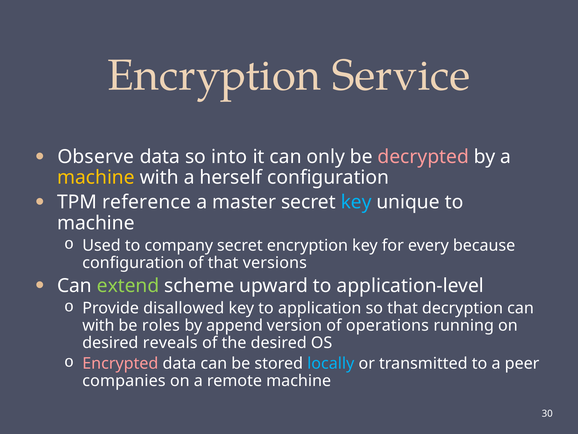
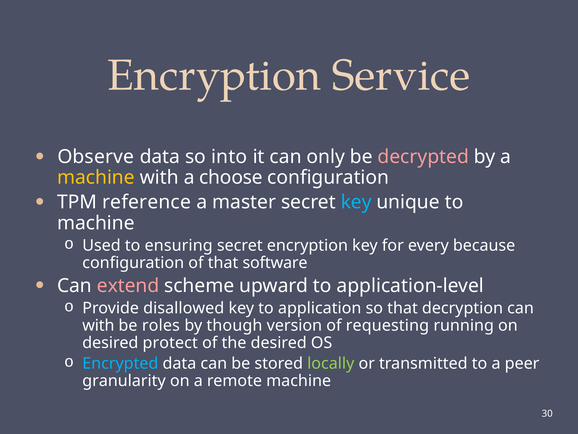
herself: herself -> choose (231, 177)
company: company -> ensuring (179, 245)
versions: versions -> software (275, 262)
extend colour: light green -> pink (128, 285)
append: append -> though (234, 325)
operations: operations -> requesting (387, 325)
reveals: reveals -> protect (170, 342)
Encrypted colour: pink -> light blue (120, 363)
locally colour: light blue -> light green (331, 363)
companies: companies -> granularity (124, 380)
